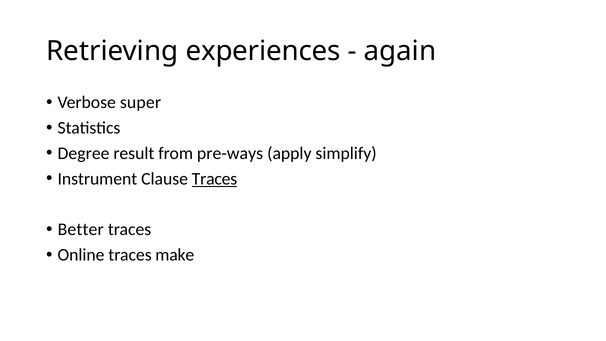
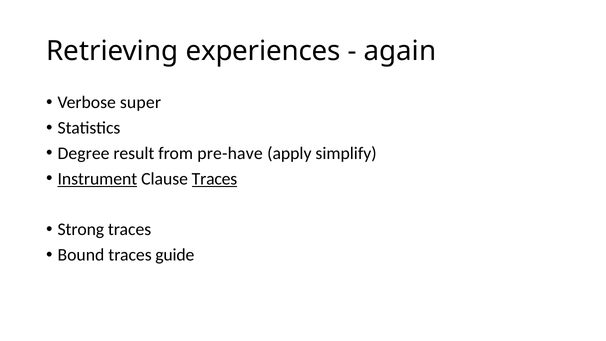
pre-ways: pre-ways -> pre-have (230, 153)
Instrument underline: none -> present (97, 179)
Better: Better -> Strong (81, 230)
Online: Online -> Bound (81, 255)
make: make -> guide (175, 255)
